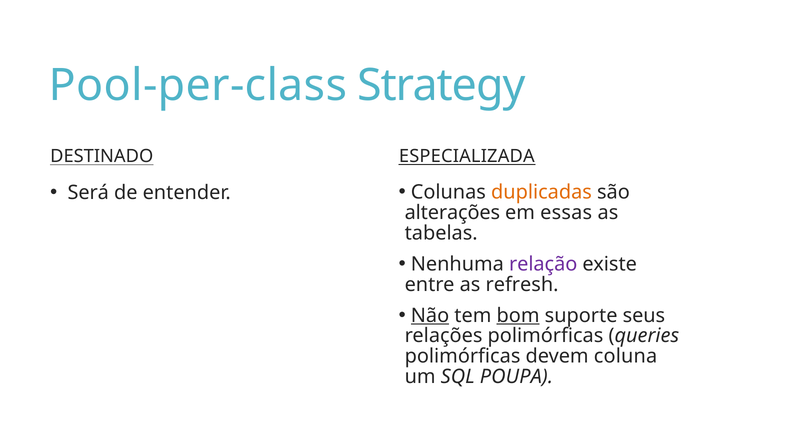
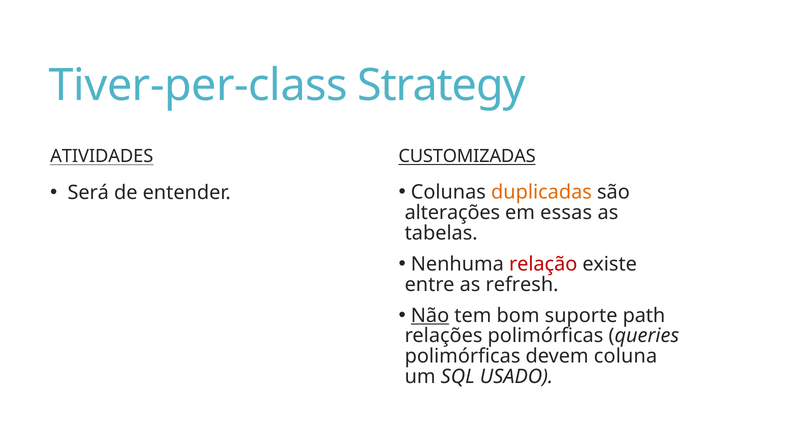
Pool-per-class: Pool-per-class -> Tiver-per-class (198, 86)
ESPECIALIZADA: ESPECIALIZADA -> CUSTOMIZADAS (467, 156)
DESTINADO: DESTINADO -> ATIVIDADES (102, 157)
relação colour: purple -> red (543, 264)
bom underline: present -> none (518, 316)
seus: seus -> path (644, 316)
POUPA: POUPA -> USADO (516, 377)
